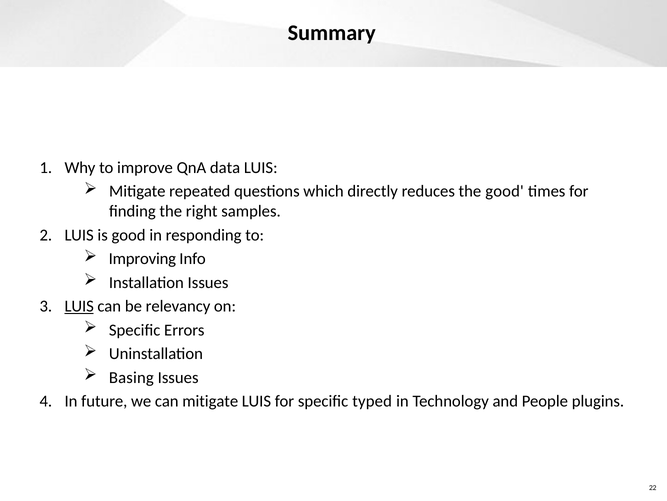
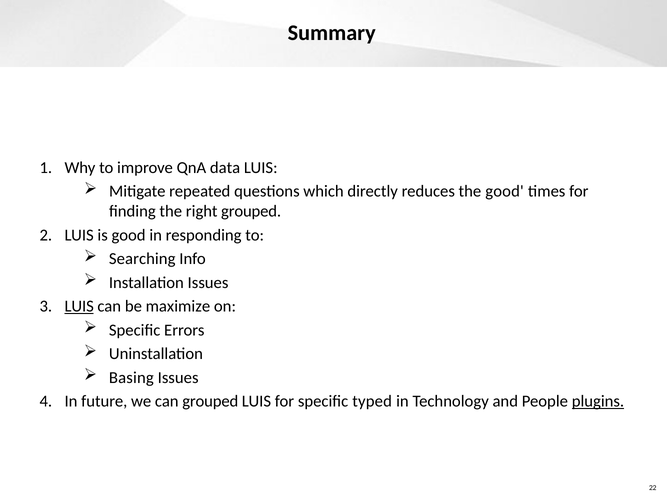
right samples: samples -> grouped (251, 211)
Improving: Improving -> Searching (142, 258)
relevancy: relevancy -> maximize (178, 306)
can mitigate: mitigate -> grouped (210, 401)
plugins underline: none -> present (598, 401)
